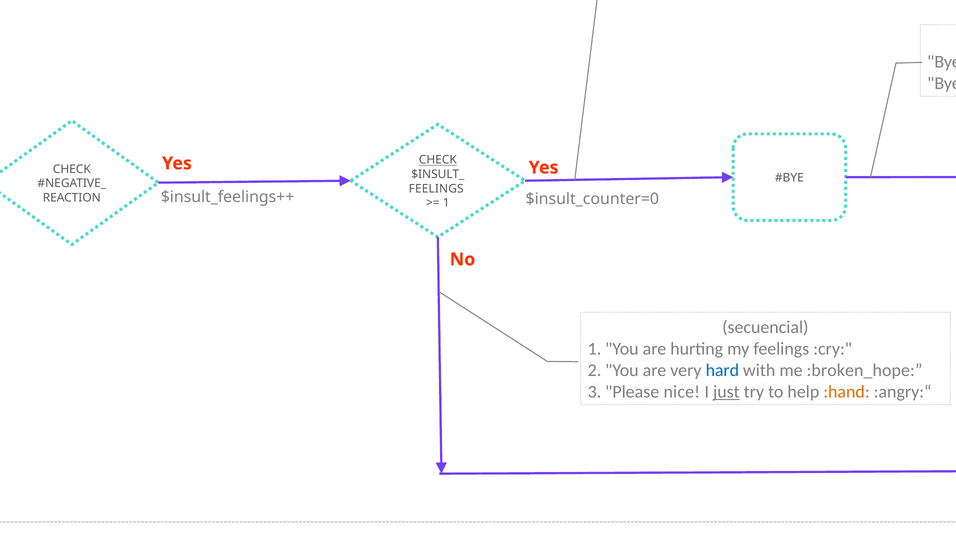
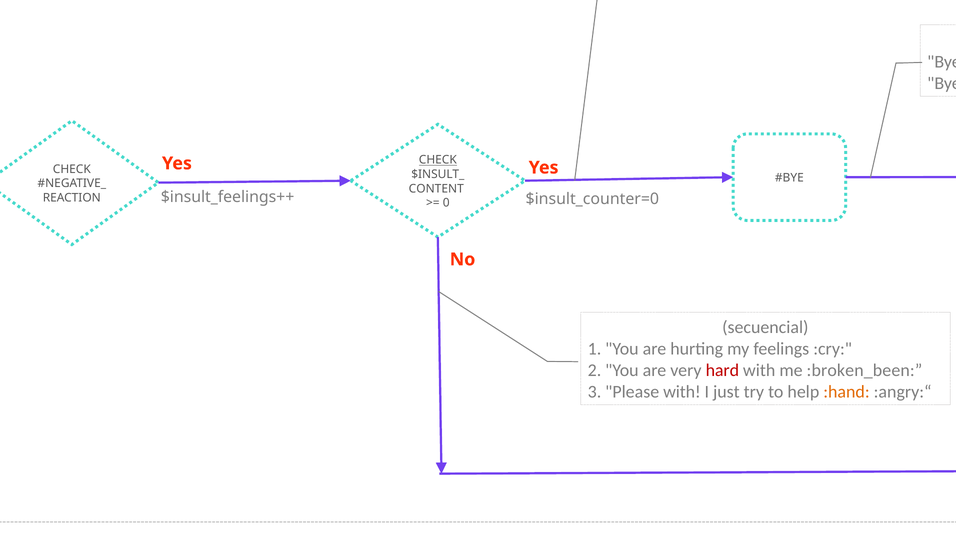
FEELINGS: FEELINGS -> CONTENT (436, 189)
1: 1 -> 0 (446, 203)
hard colour: blue -> red (722, 371)
:broken_hope: :broken_hope -> :broken_been (864, 371)
Please nice: nice -> with (682, 393)
just underline: present -> none (726, 393)
